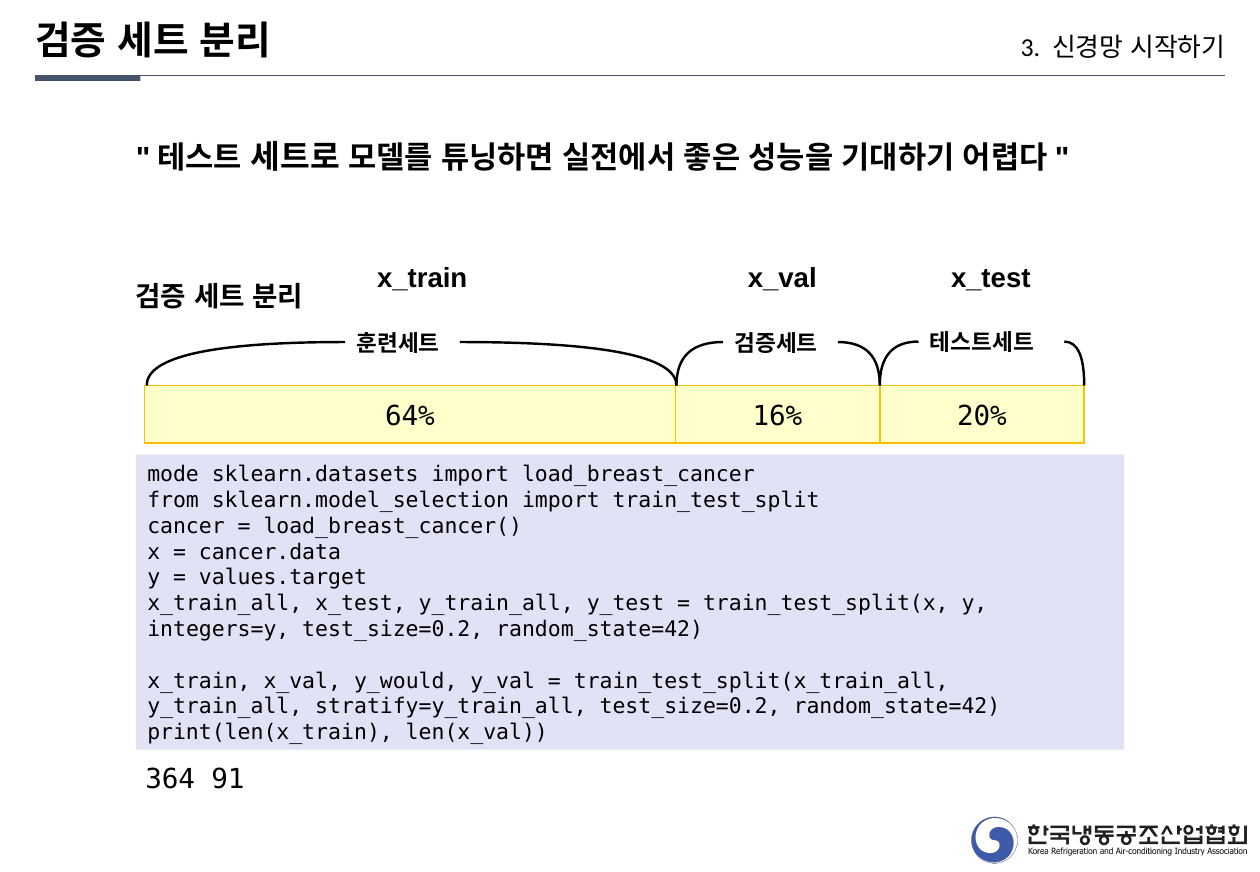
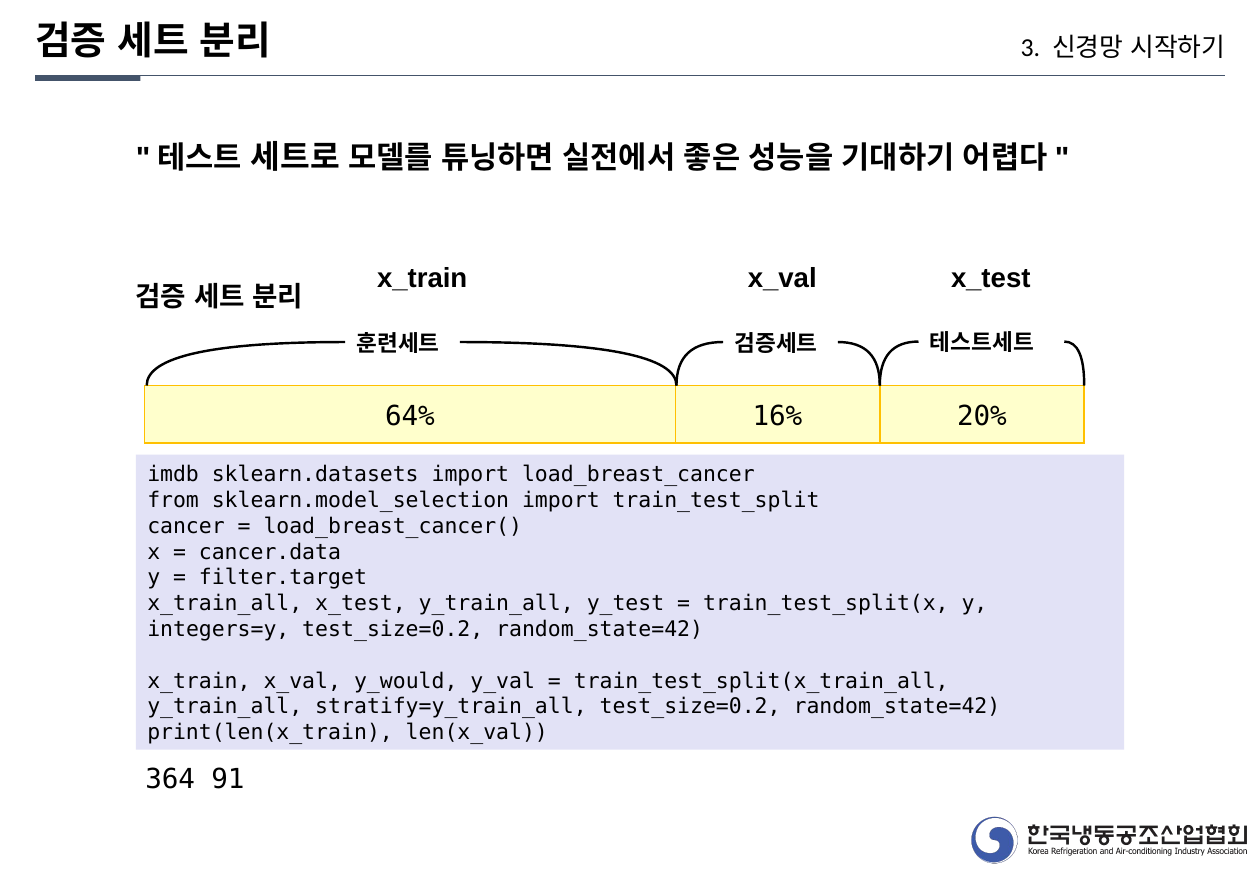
mode: mode -> imdb (173, 475)
values.target: values.target -> filter.target (283, 578)
